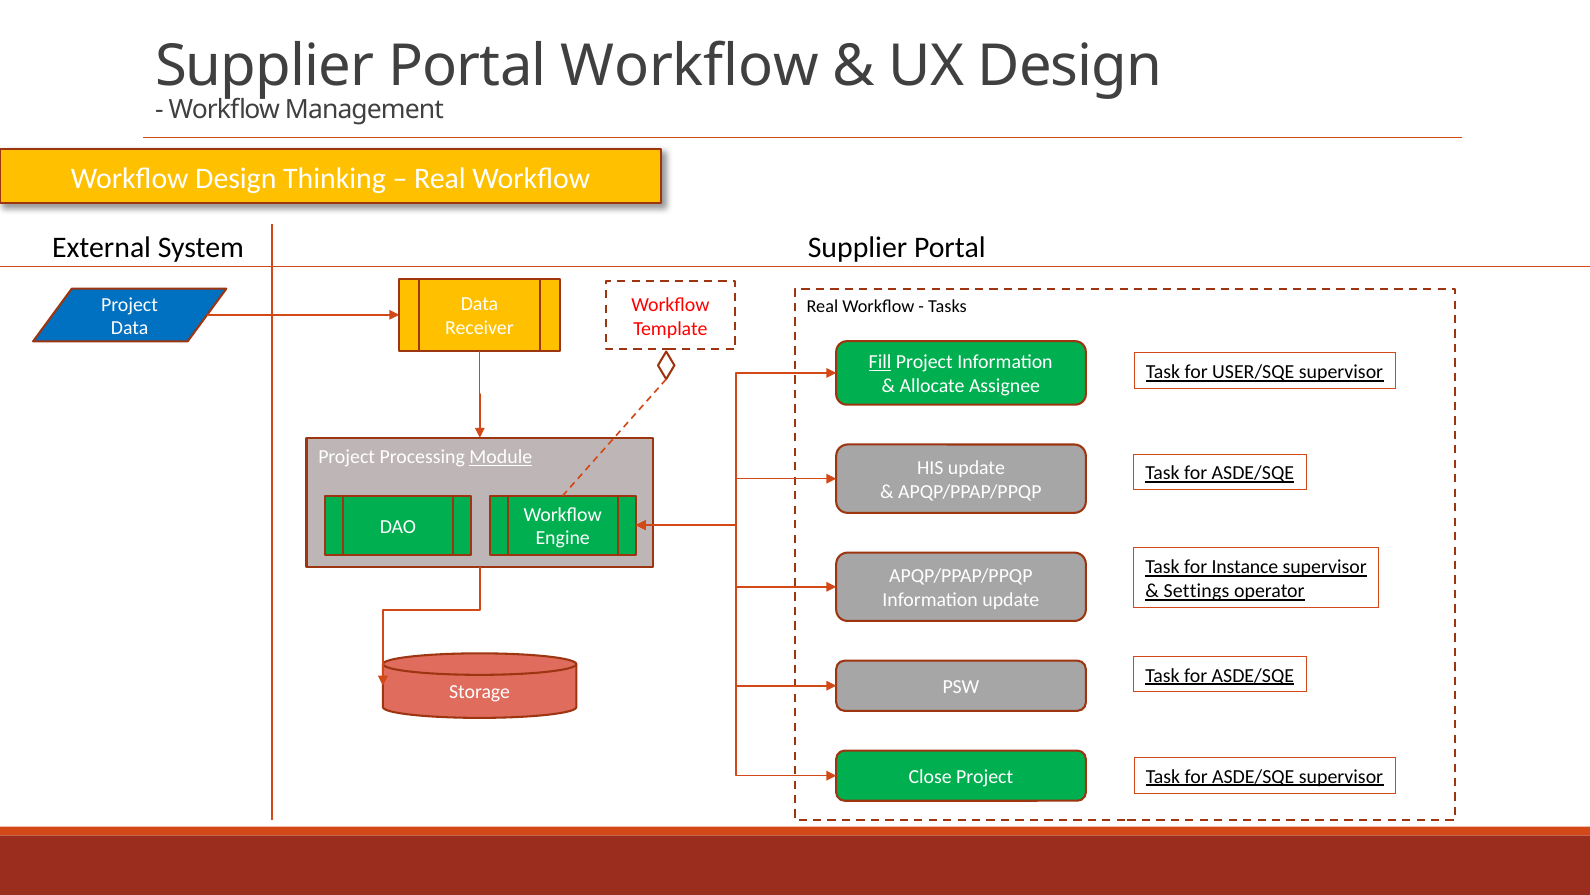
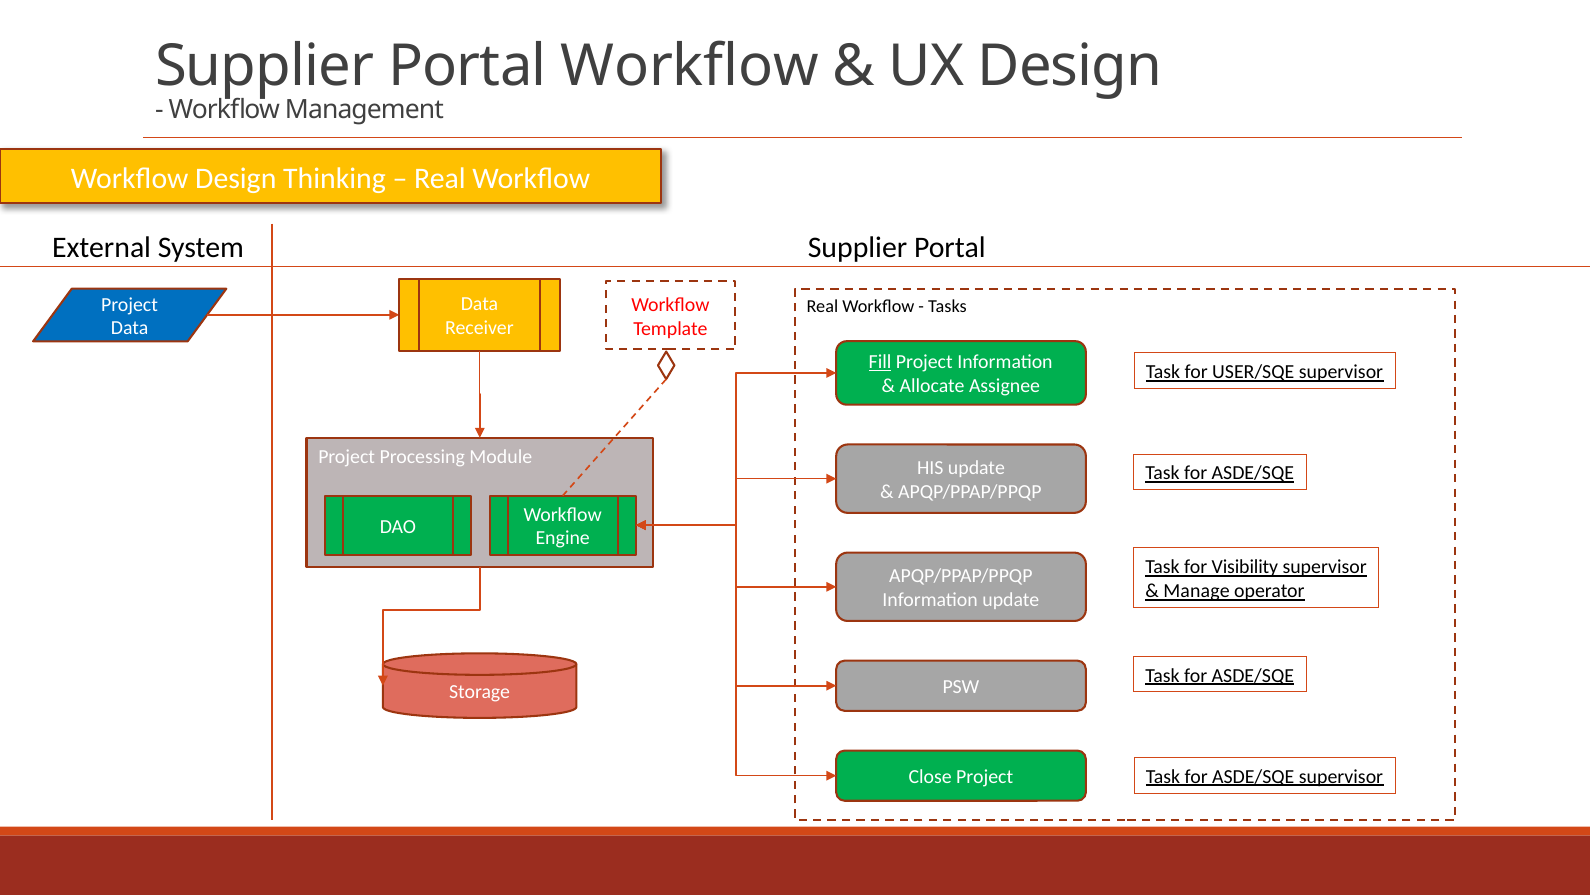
Module underline: present -> none (501, 457)
Instance: Instance -> Visibility (1245, 567)
Settings: Settings -> Manage (1197, 590)
